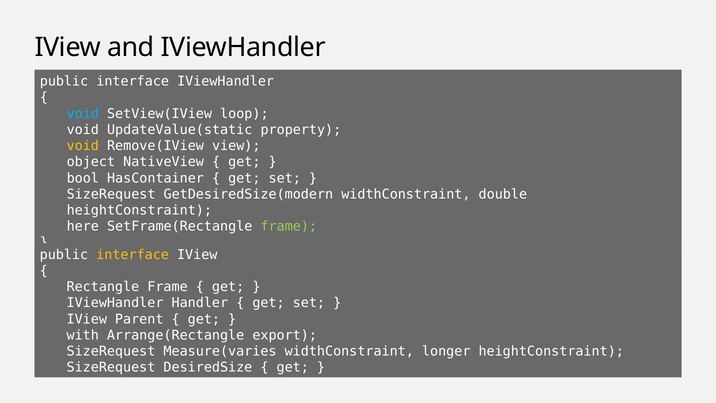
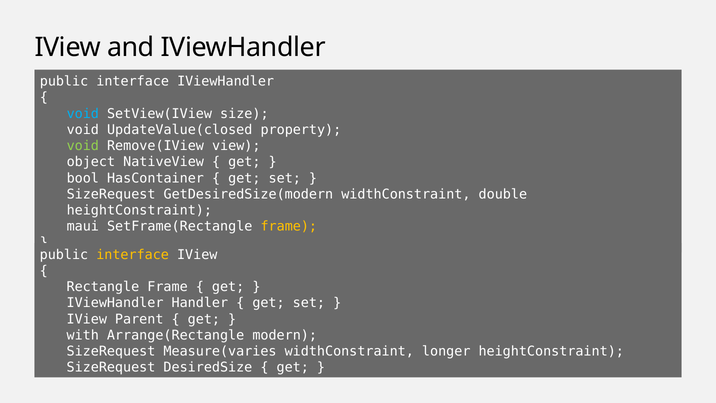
loop: loop -> size (244, 114)
UpdateValue(static: UpdateValue(static -> UpdateValue(closed (180, 130)
void colour: yellow -> light green (83, 146)
here: here -> maui (83, 226)
frame colour: light green -> yellow (289, 226)
export: export -> modern (285, 335)
